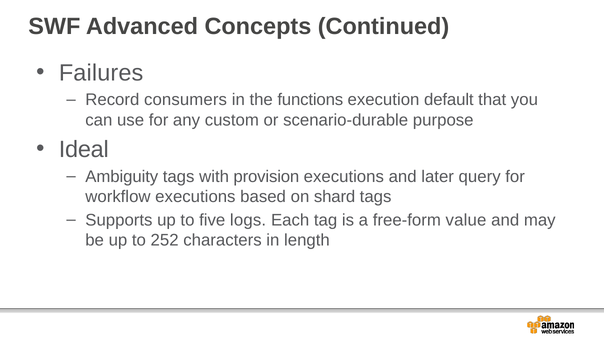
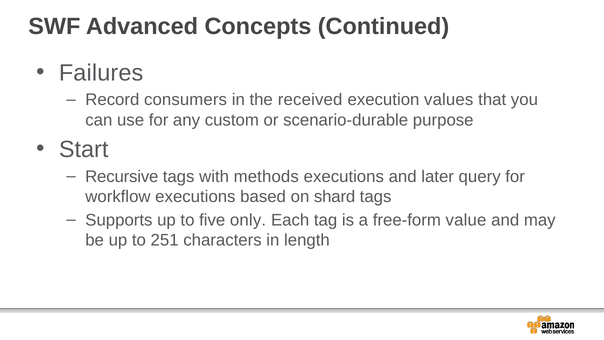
functions: functions -> received (310, 100)
default: default -> values (449, 100)
Ideal: Ideal -> Start (84, 149)
Ambiguity: Ambiguity -> Recursive (122, 176)
provision: provision -> methods (266, 176)
logs: logs -> only (248, 220)
252: 252 -> 251 (165, 240)
